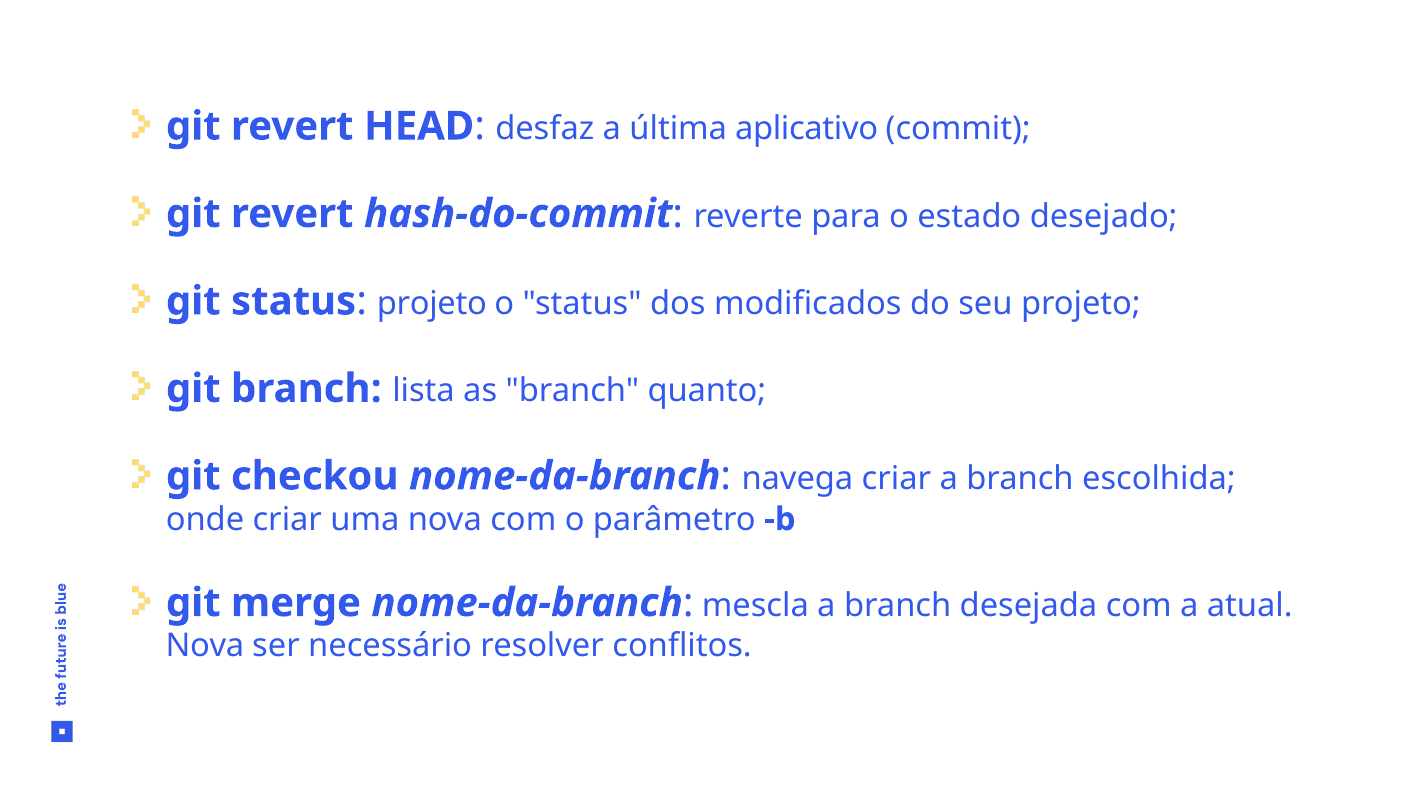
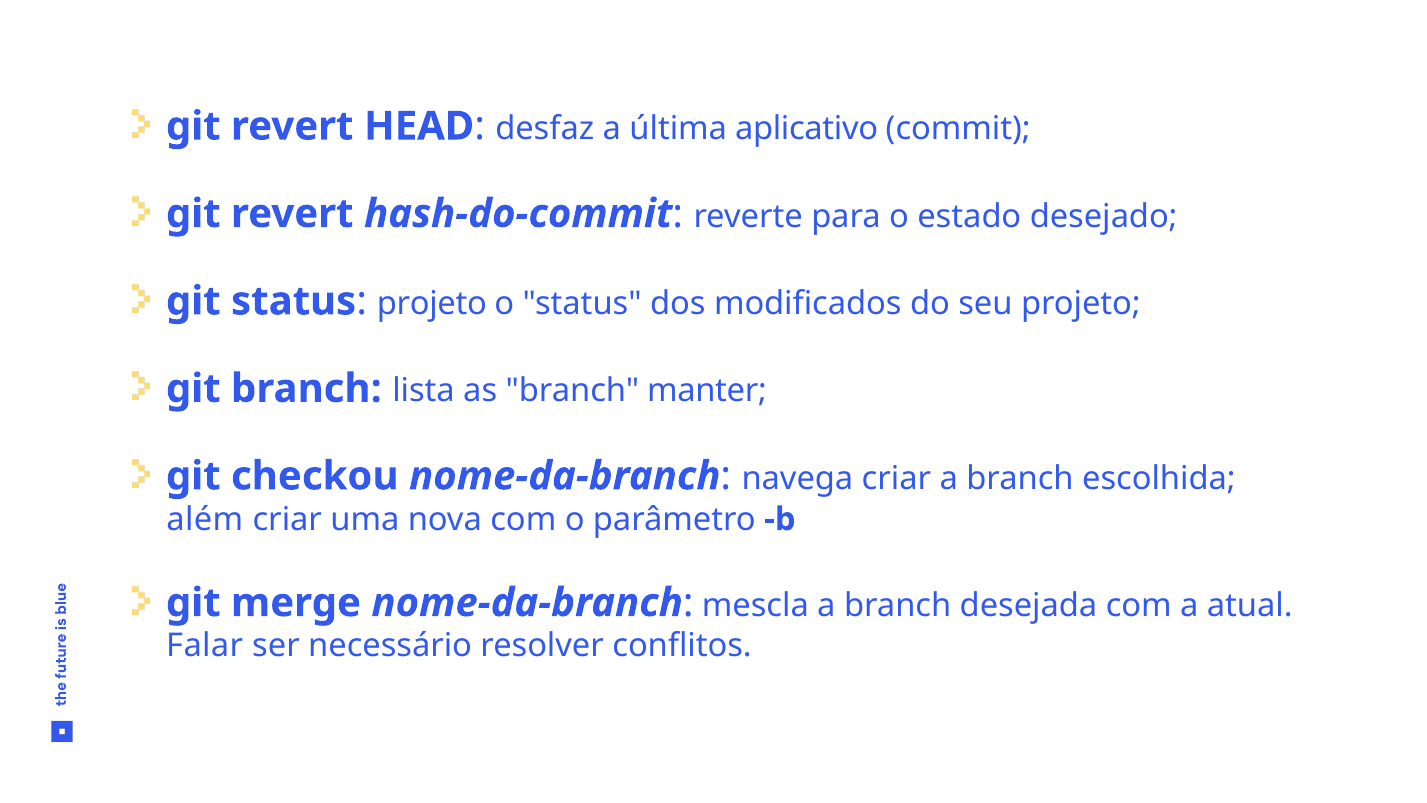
quanto: quanto -> manter (707, 391)
onde: onde -> além (205, 519)
Nova: Nova -> Falar (205, 646)
